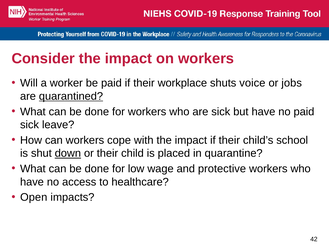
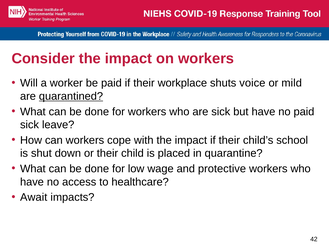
jobs: jobs -> mild (292, 83)
down underline: present -> none (68, 153)
Open: Open -> Await (34, 197)
